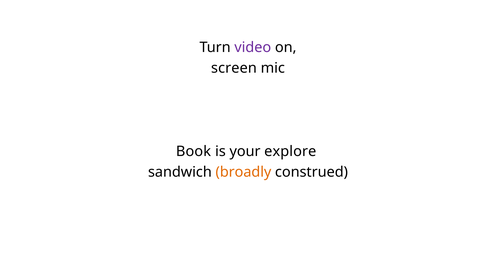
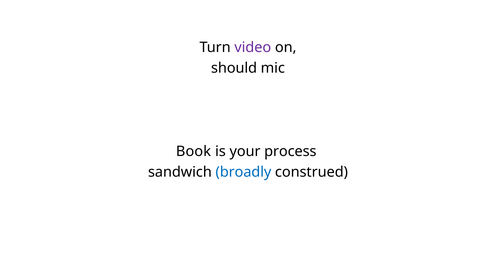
screen: screen -> should (234, 68)
explore: explore -> process (290, 151)
broadly colour: orange -> blue (243, 172)
